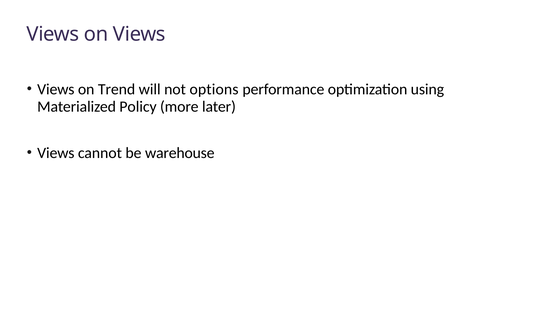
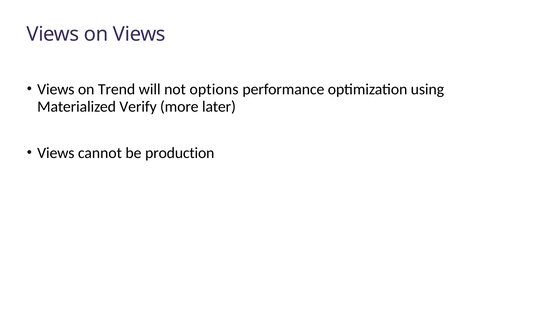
Policy: Policy -> Verify (138, 107)
warehouse: warehouse -> production (180, 153)
